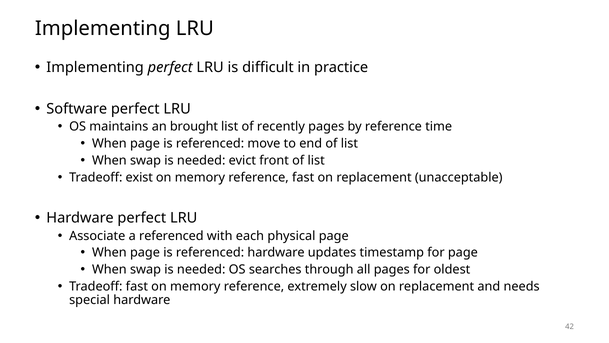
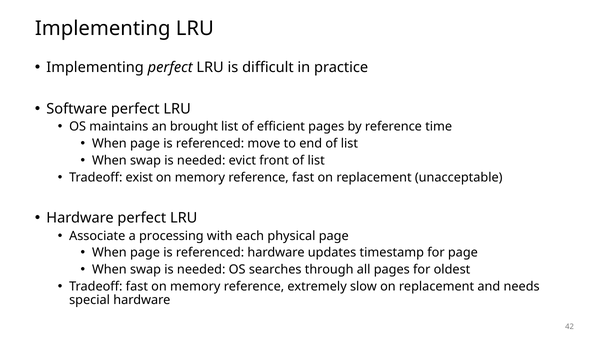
recently: recently -> efficient (281, 127)
a referenced: referenced -> processing (171, 236)
